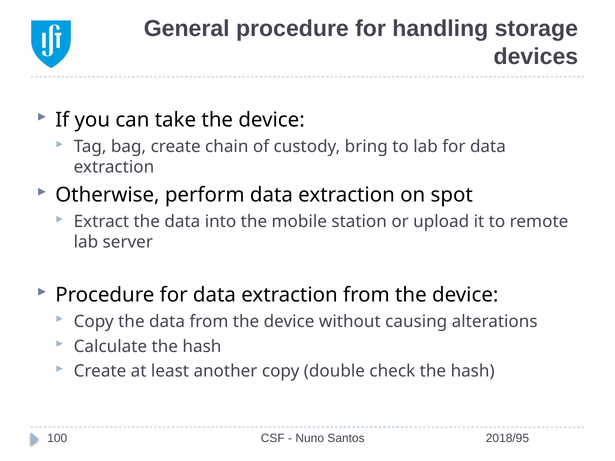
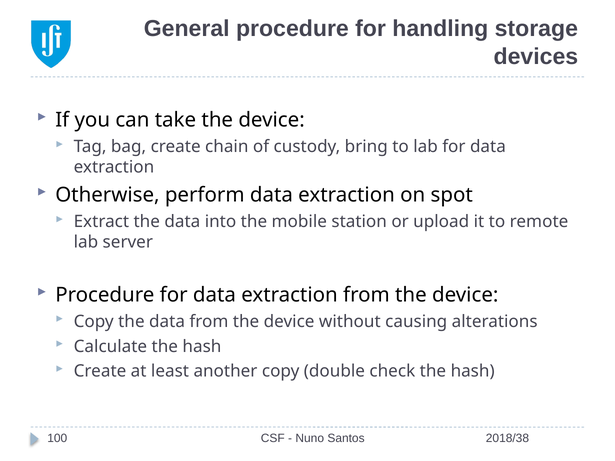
2018/95: 2018/95 -> 2018/38 (507, 439)
